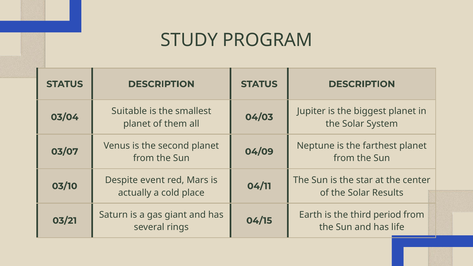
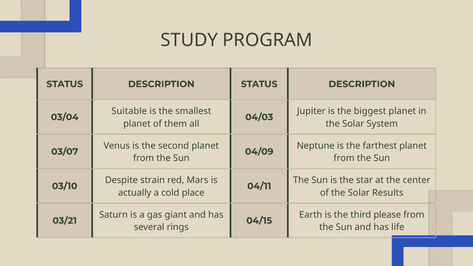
event: event -> strain (153, 180)
period: period -> please (387, 215)
